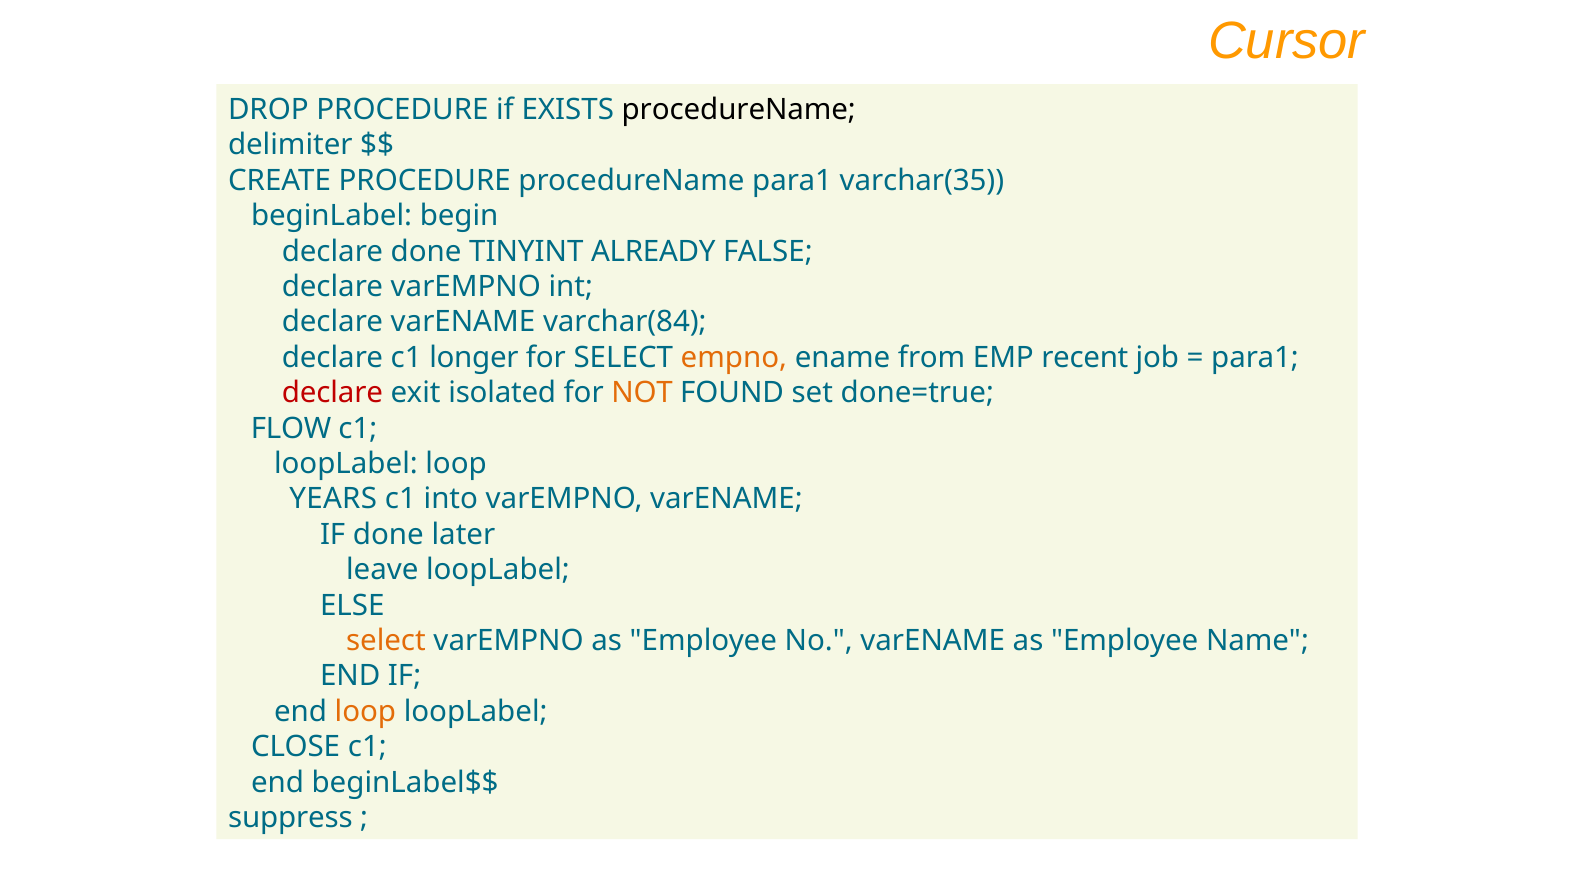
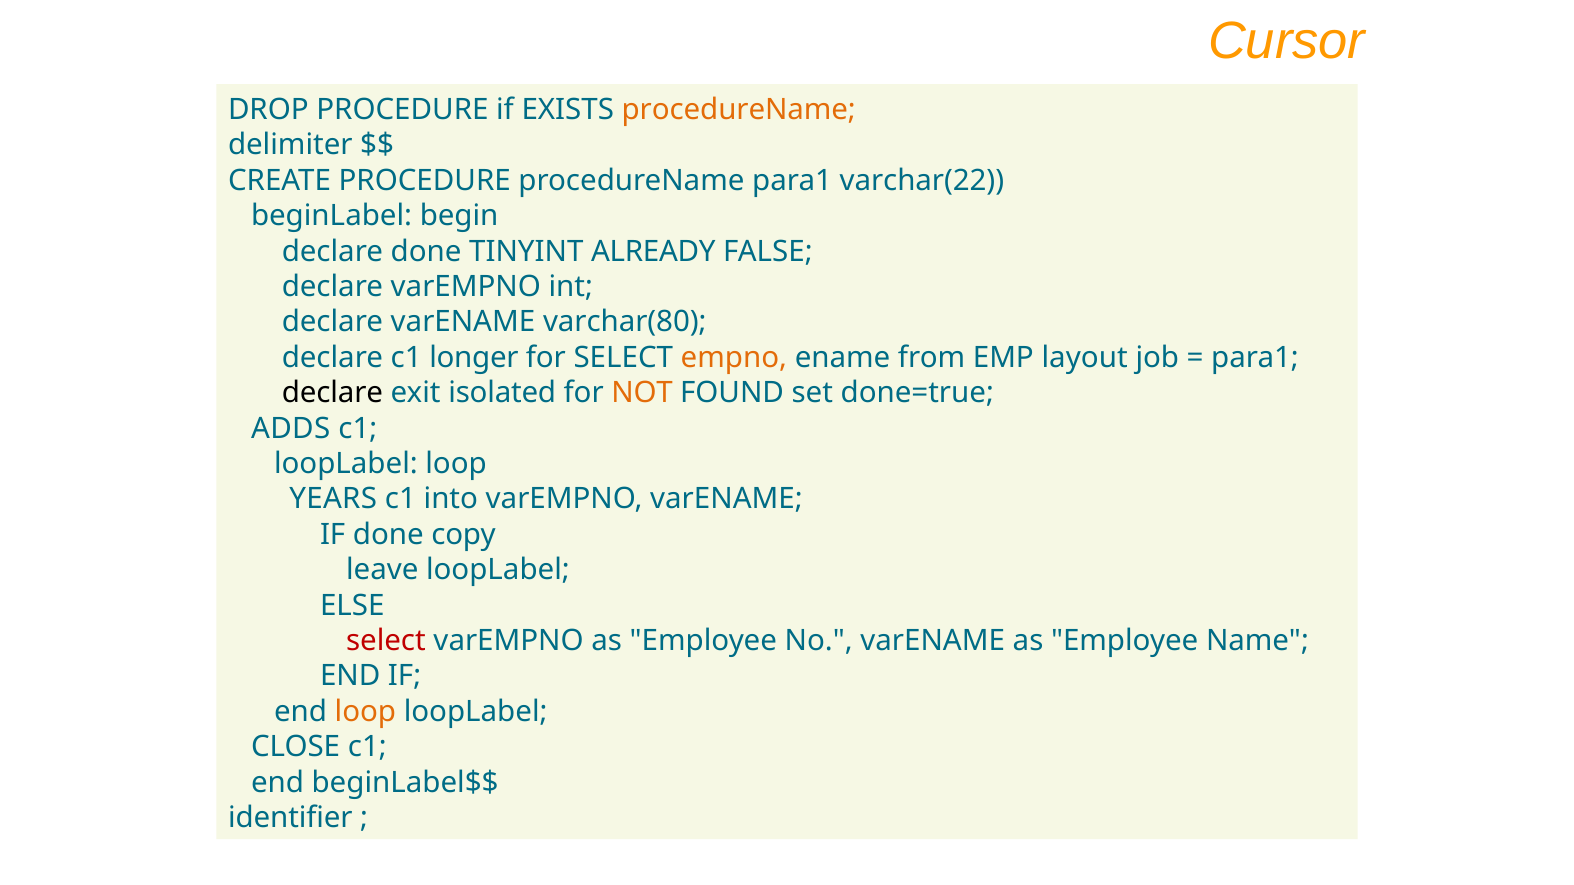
procedureName colour: black -> orange (739, 110)
varchar(35: varchar(35 -> varchar(22 (922, 181)
varchar(84: varchar(84 -> varchar(80 (625, 322)
recent: recent -> layout (1085, 358)
declare colour: red -> black (332, 393)
FLOW: FLOW -> ADDS (291, 429)
later: later -> copy (464, 535)
select colour: orange -> red (386, 641)
suppress: suppress -> identifier (290, 818)
